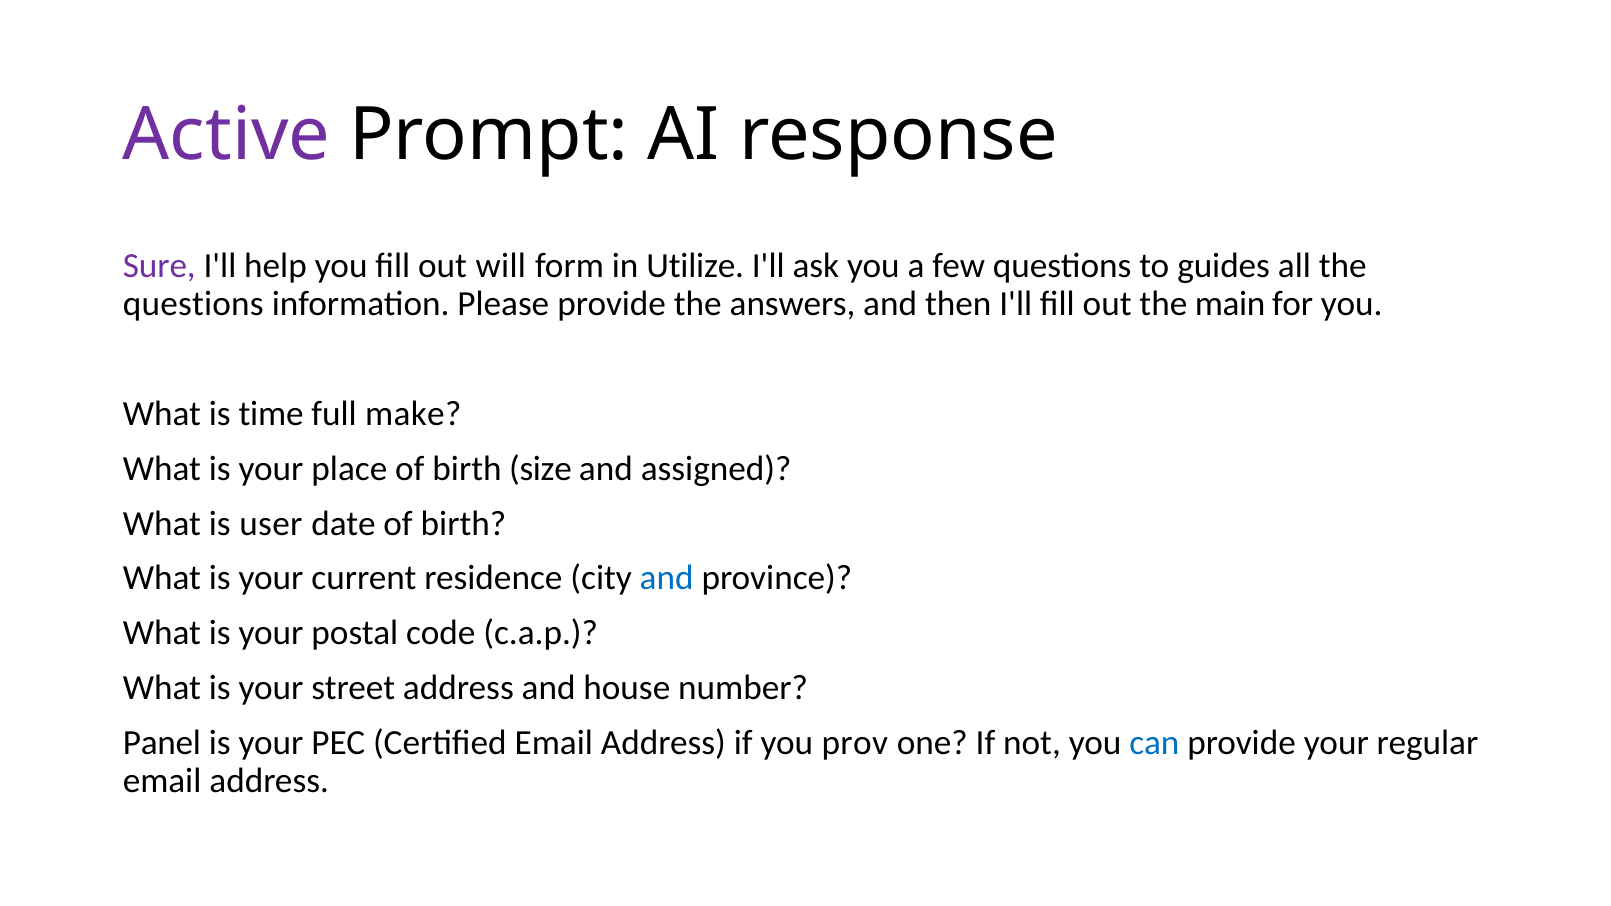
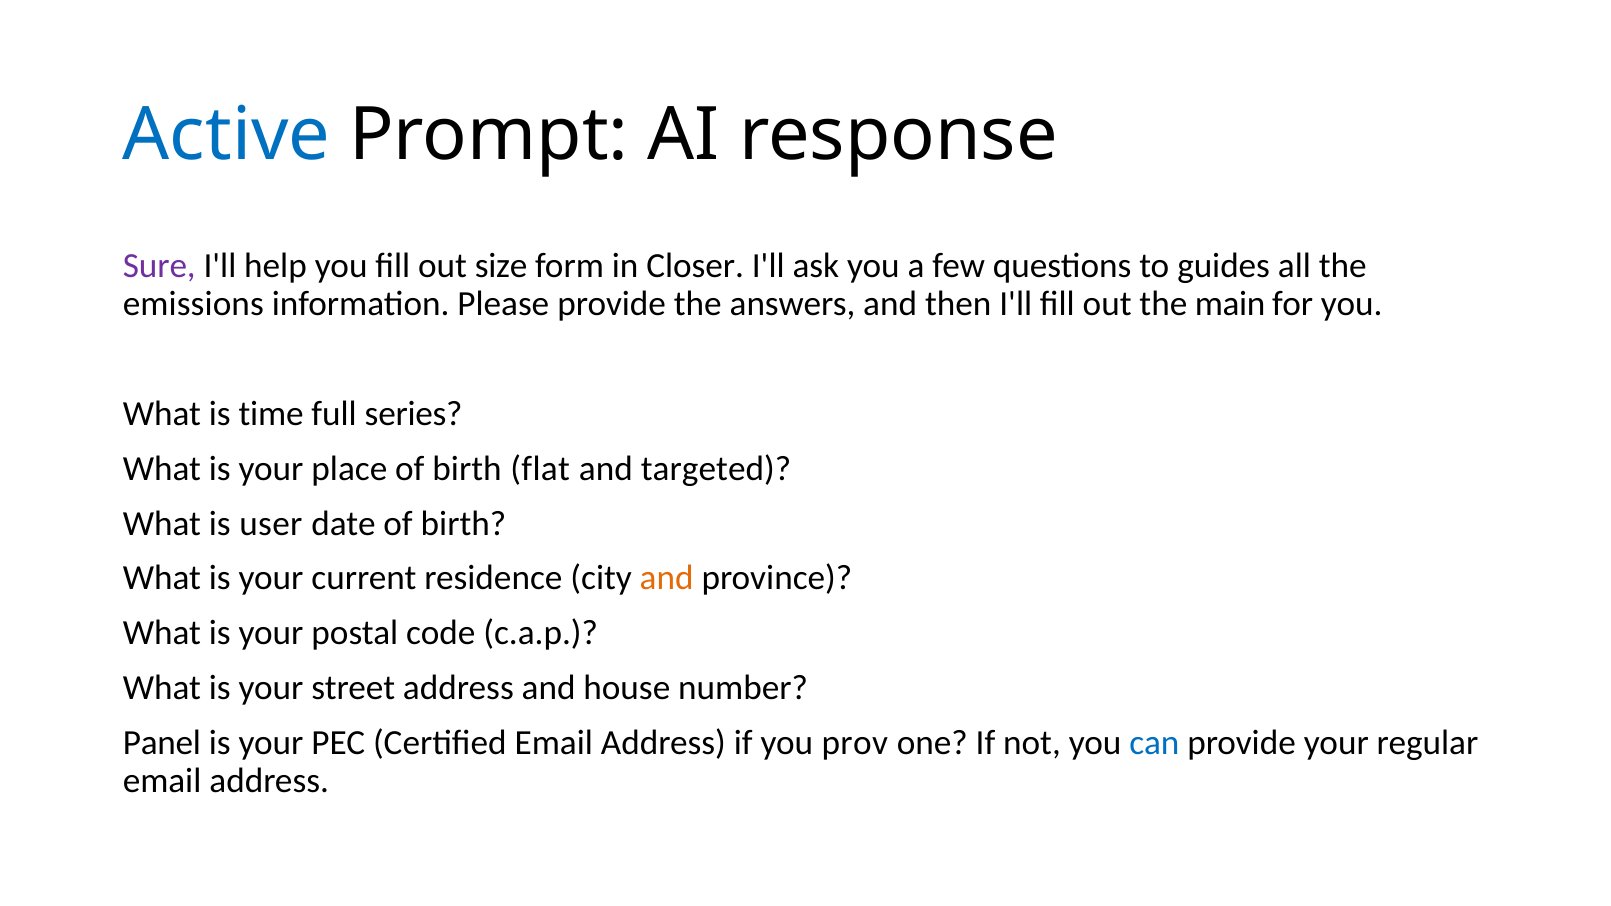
Active colour: purple -> blue (227, 135)
will: will -> size (501, 266)
Utilize: Utilize -> Closer (695, 266)
questions: questions -> emissions (193, 304)
make: make -> series (414, 414)
size: size -> flat (540, 469)
assigned: assigned -> targeted (716, 469)
and colour: blue -> orange (667, 578)
